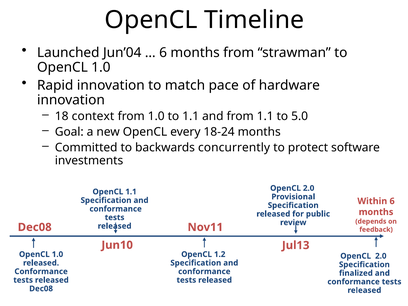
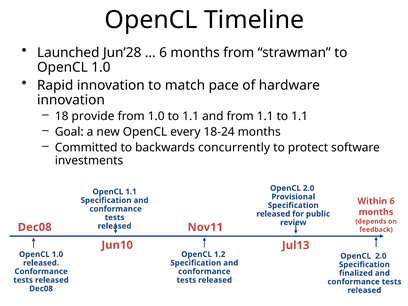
Jun’04: Jun’04 -> Jun’28 (122, 53)
context: context -> provide (93, 116)
1.1 to 5.0: 5.0 -> 1.1 (300, 116)
